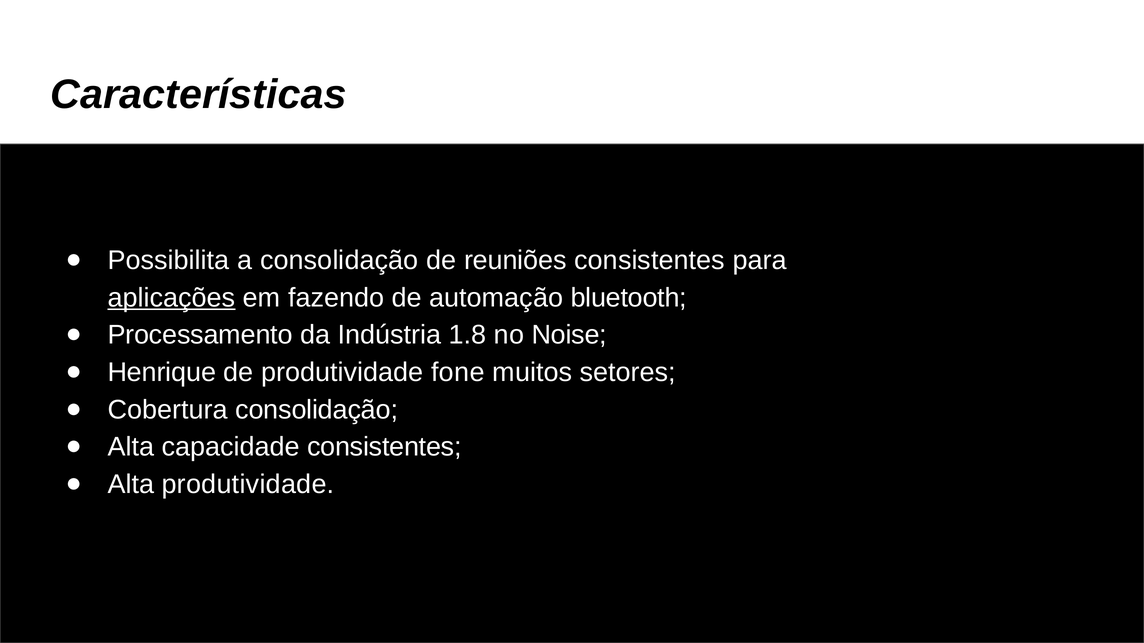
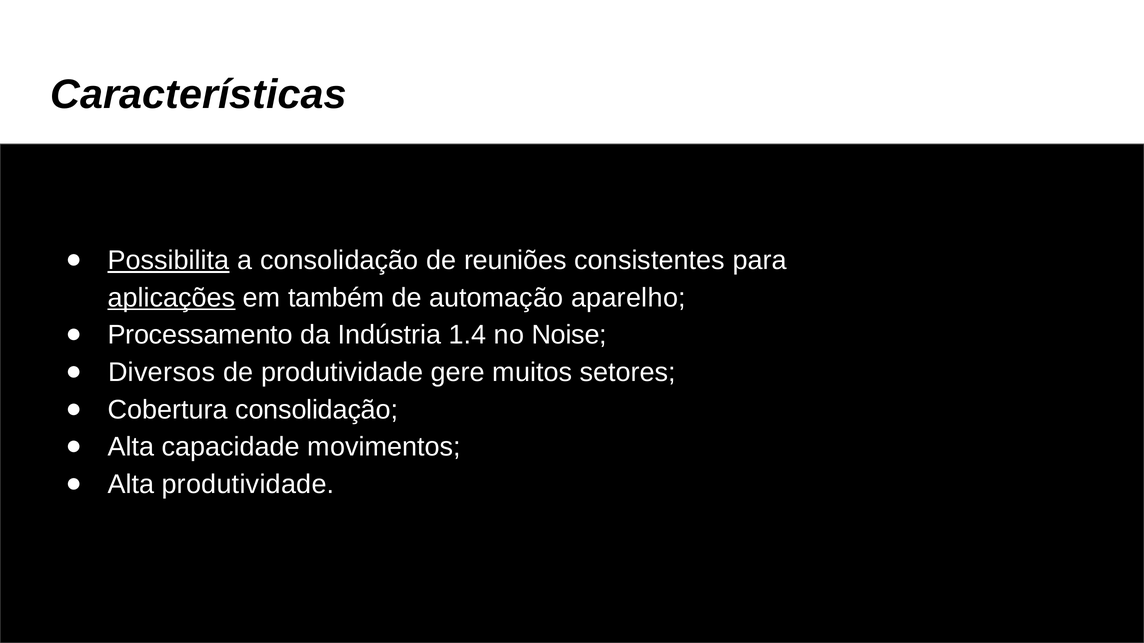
Possibilita underline: none -> present (168, 261)
fazendo: fazendo -> também (336, 298)
bluetooth: bluetooth -> aparelho (628, 298)
1.8: 1.8 -> 1.4 (468, 335)
Henrique: Henrique -> Diversos (162, 373)
fone: fone -> gere (458, 373)
capacidade consistentes: consistentes -> movimentos (384, 447)
